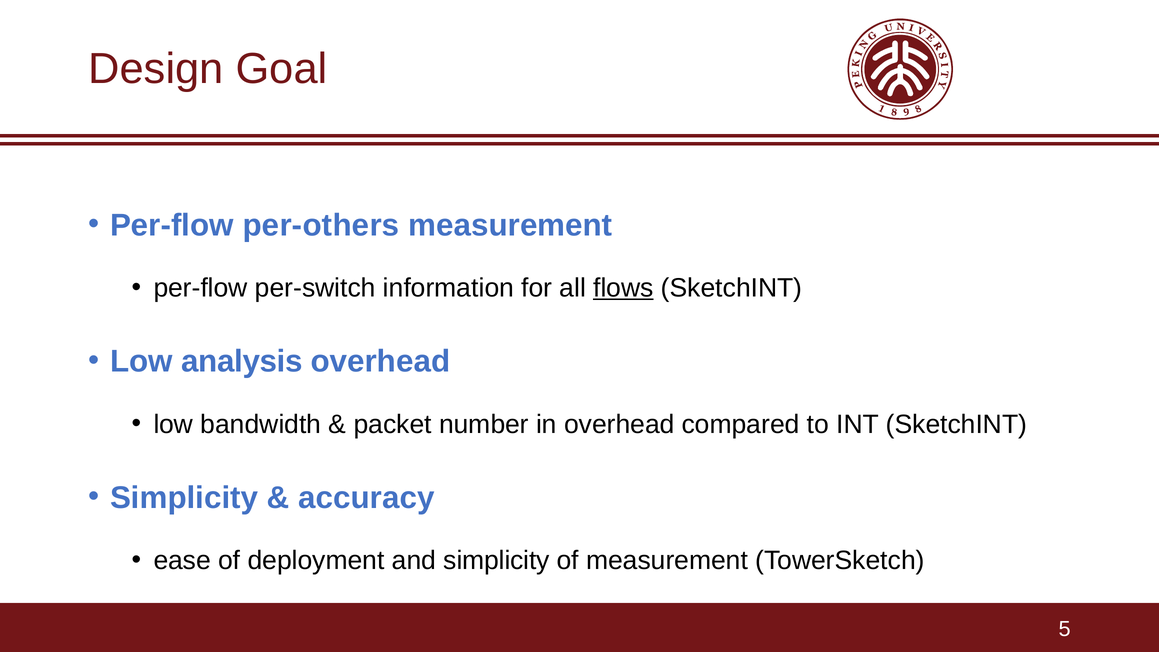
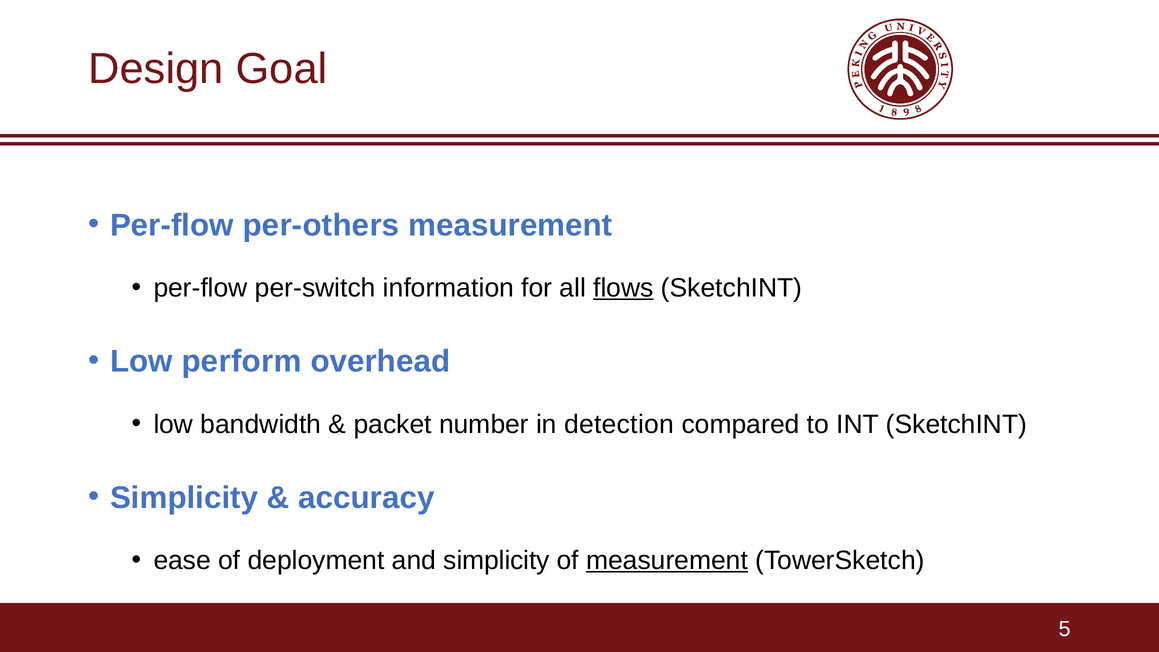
analysis: analysis -> perform (242, 362)
in overhead: overhead -> detection (619, 424)
measurement underline: none -> present (667, 560)
